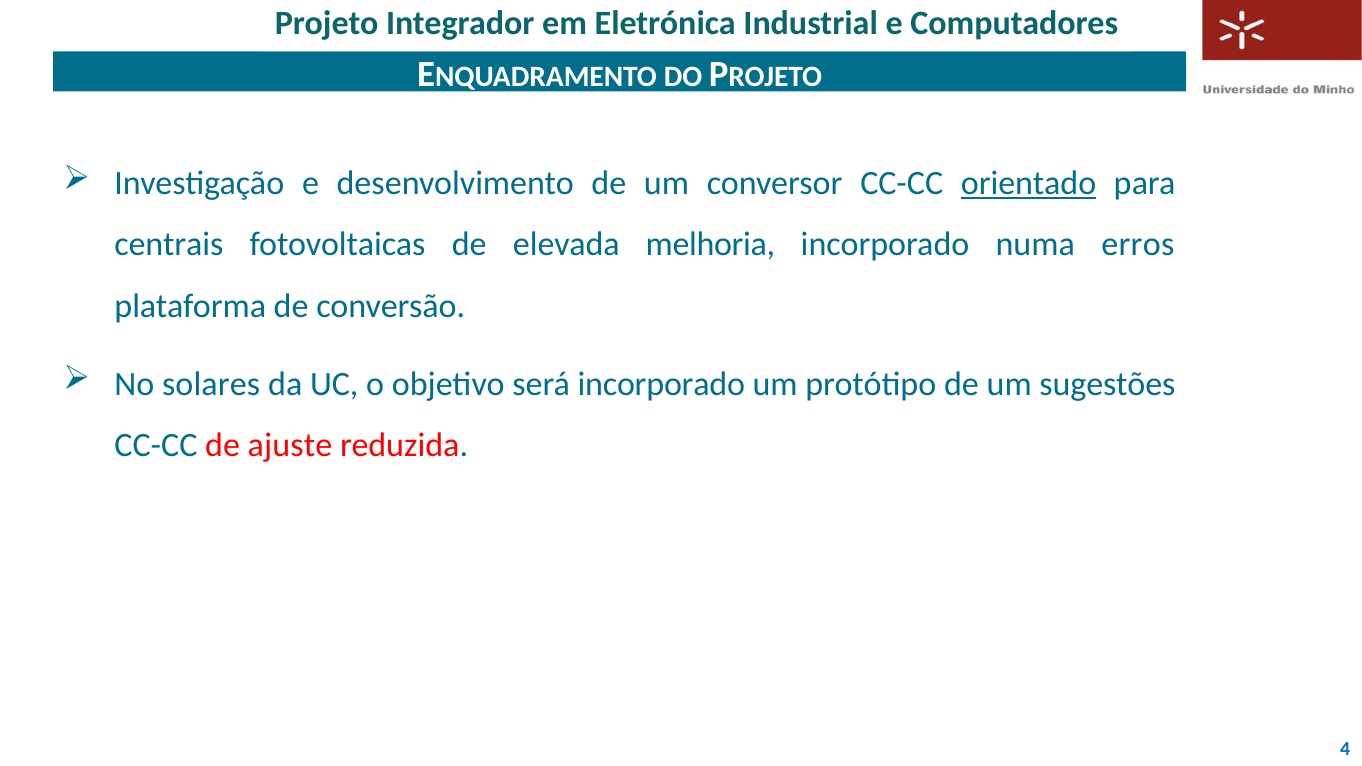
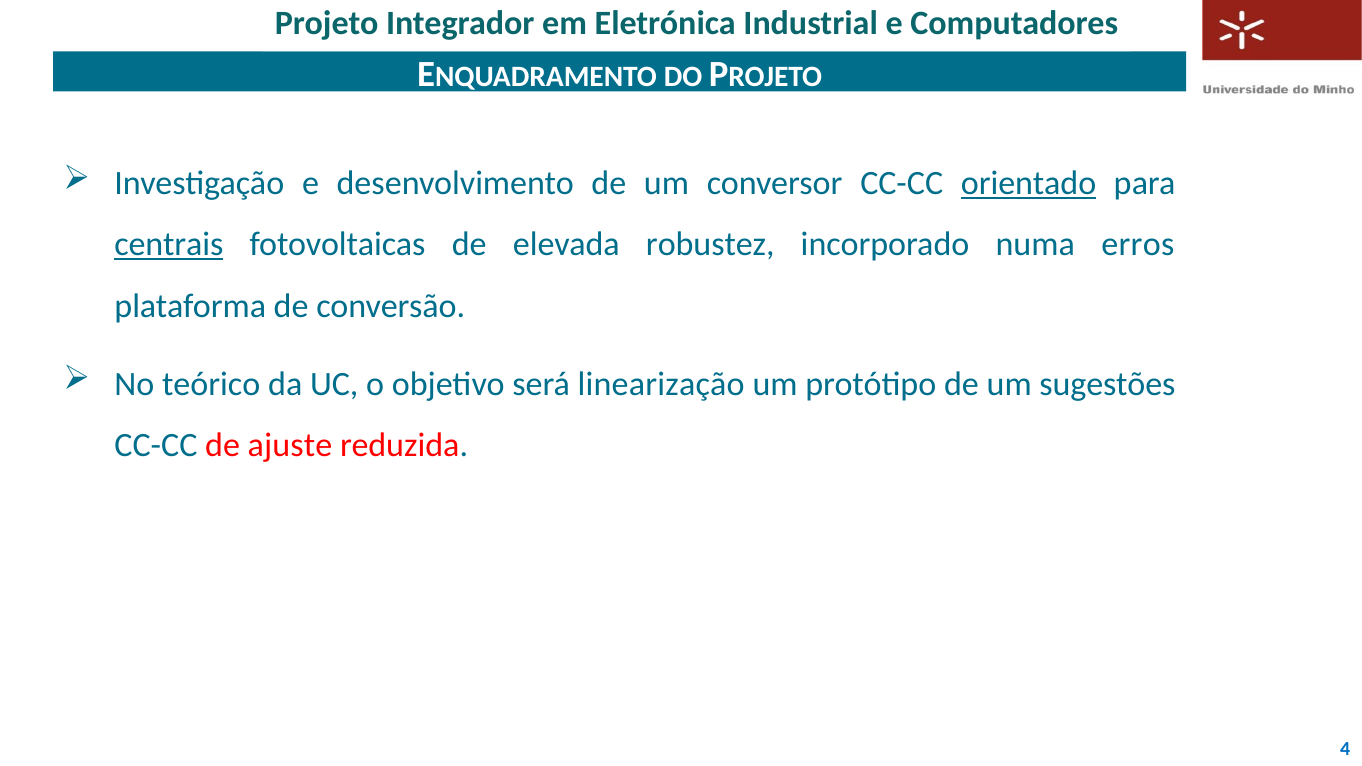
centrais underline: none -> present (169, 245)
melhoria: melhoria -> robustez (710, 245)
solares: solares -> teórico (211, 384)
será incorporado: incorporado -> linearização (661, 384)
